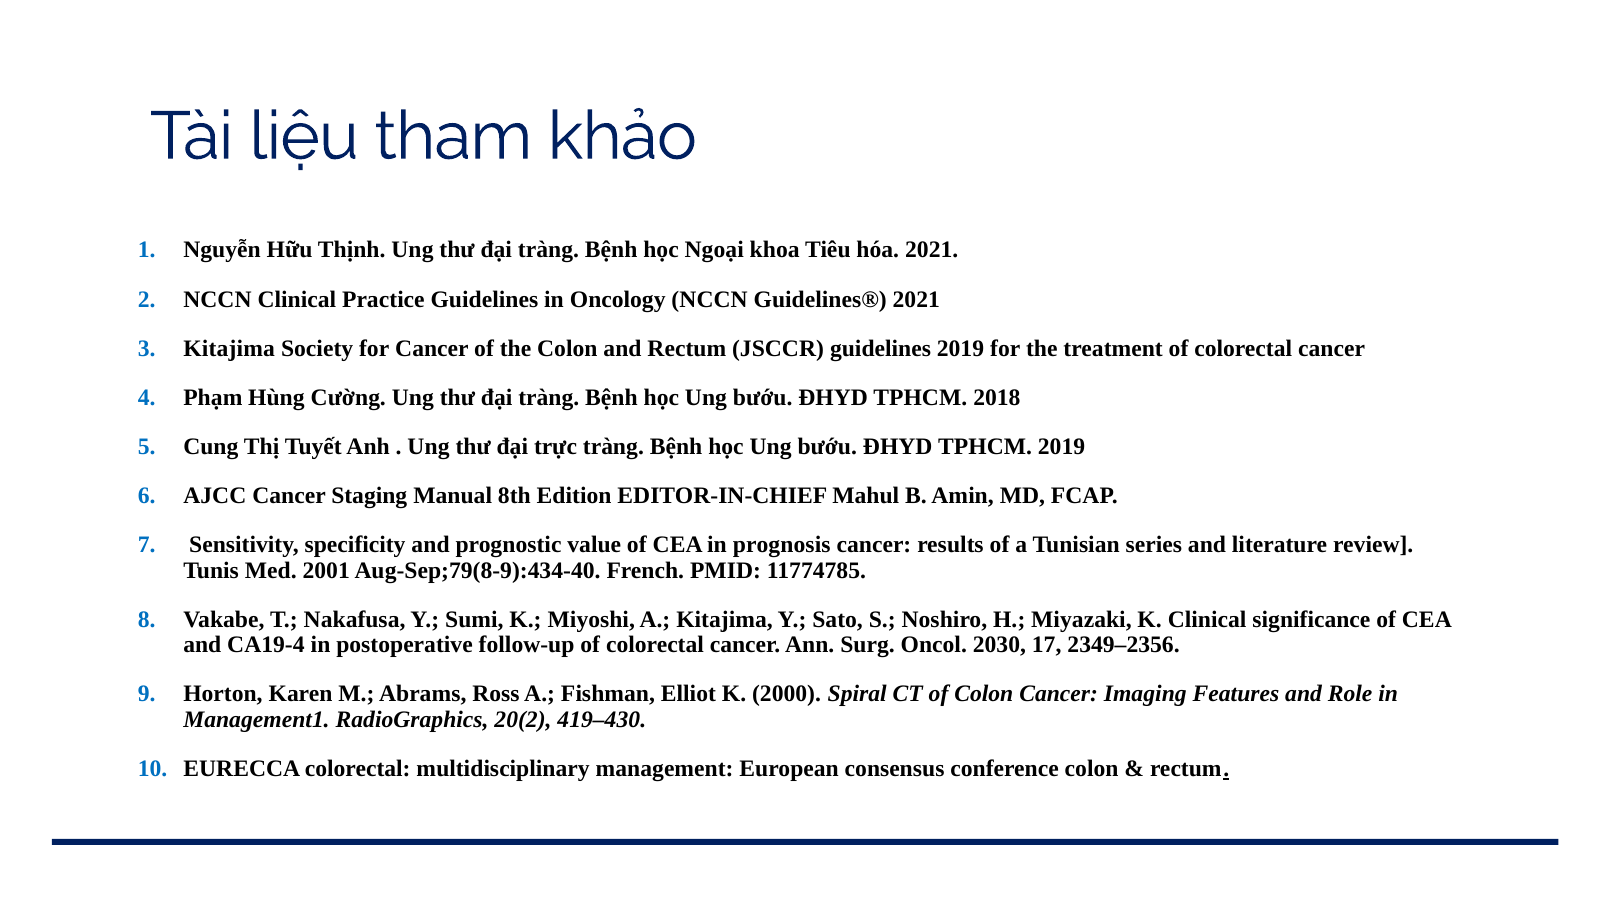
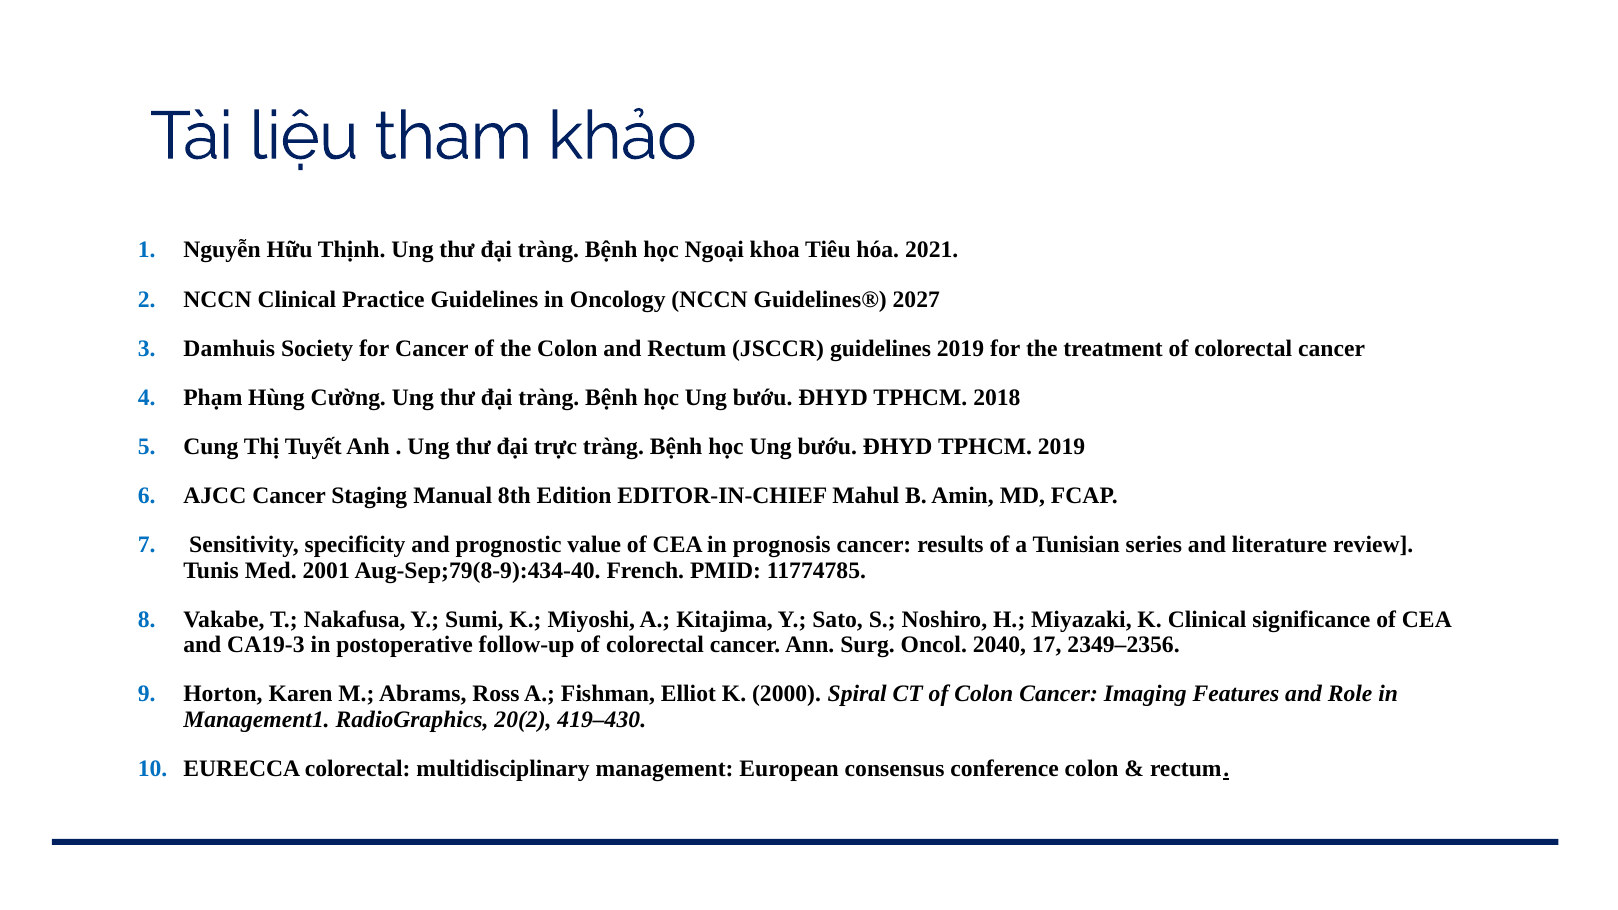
Guidelines® 2021: 2021 -> 2027 (916, 299)
Kitajima: Kitajima -> Damhuis (229, 348)
CA19-4: CA19-4 -> CA19-3 (266, 645)
2030: 2030 -> 2040 (999, 645)
